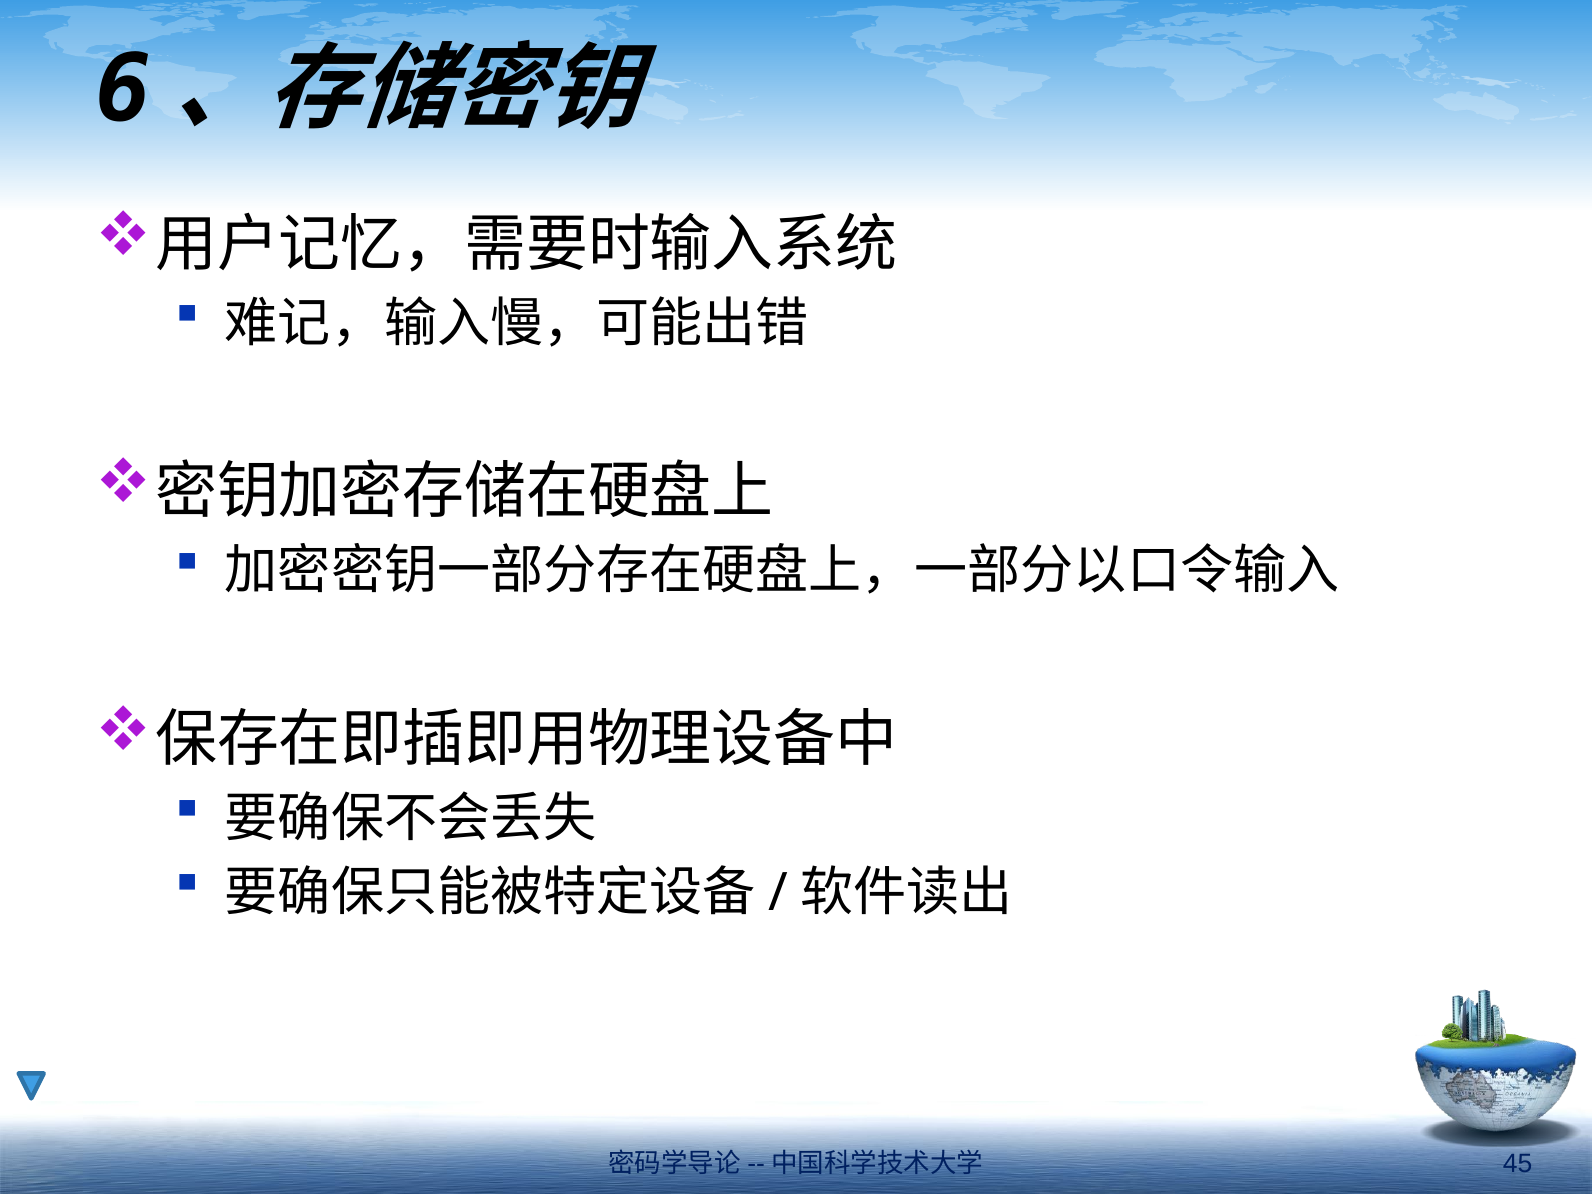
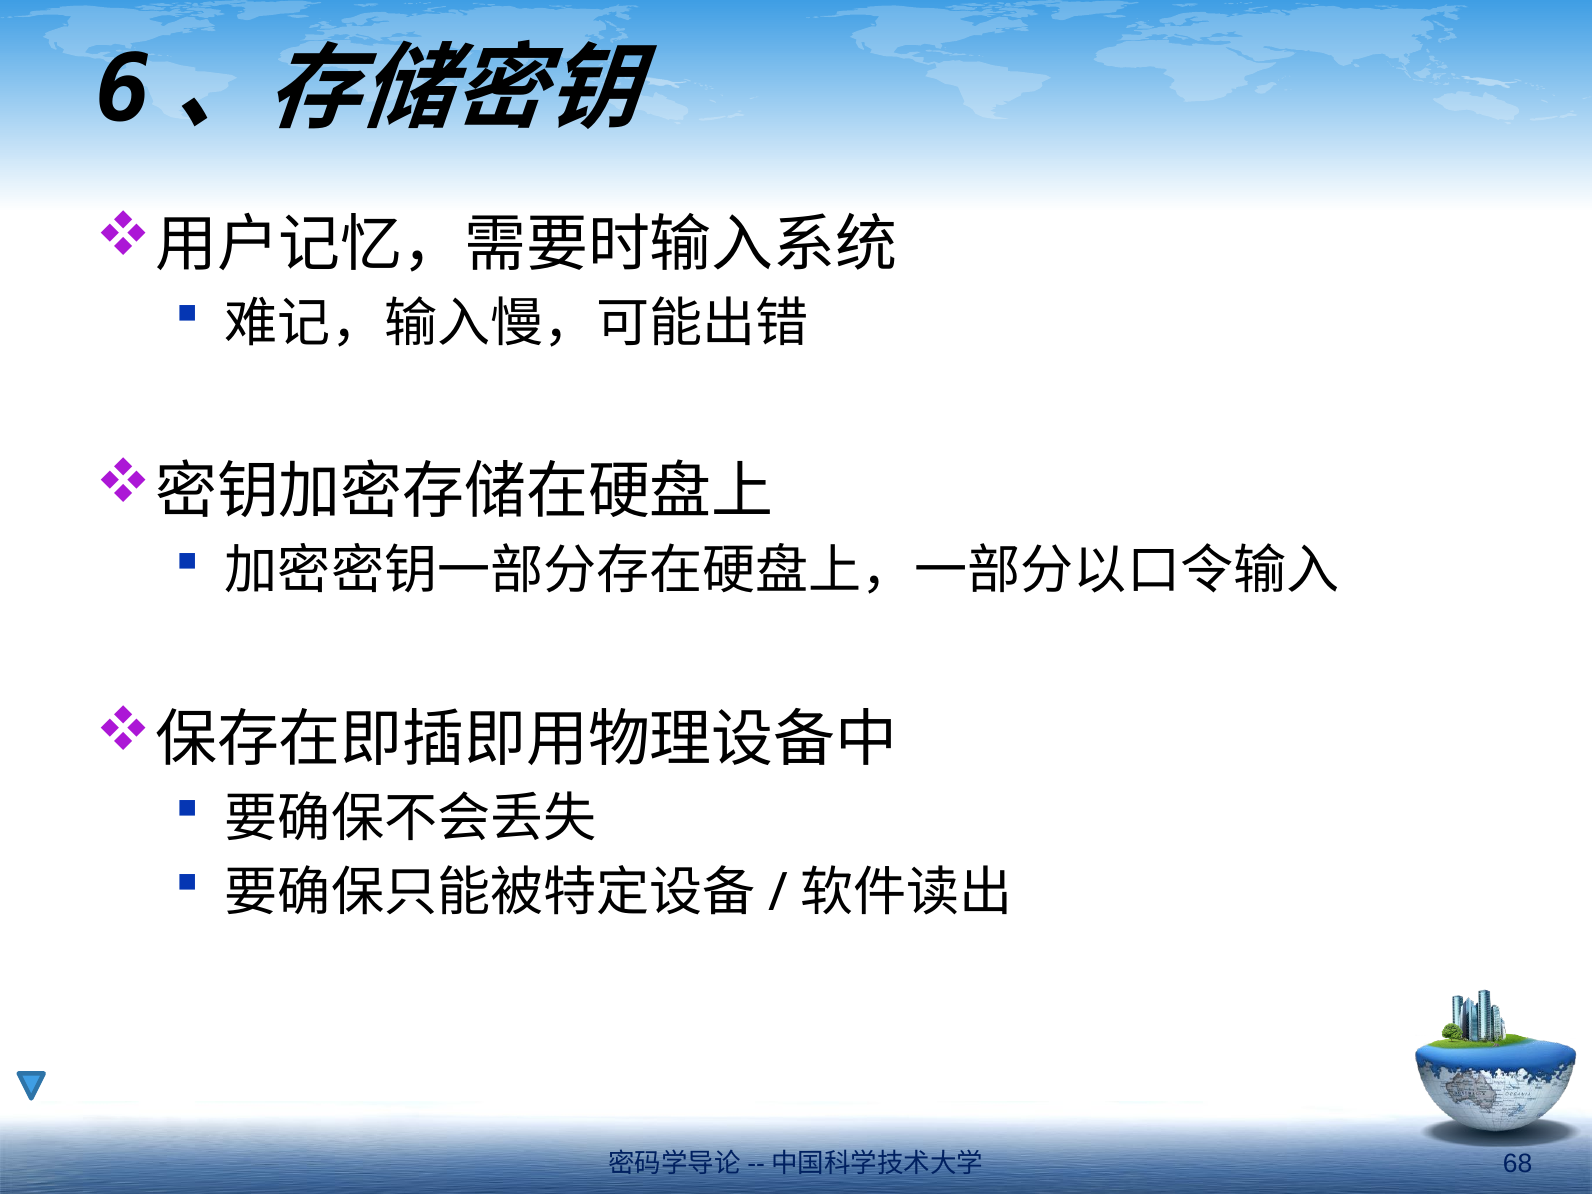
45: 45 -> 68 (1518, 1164)
